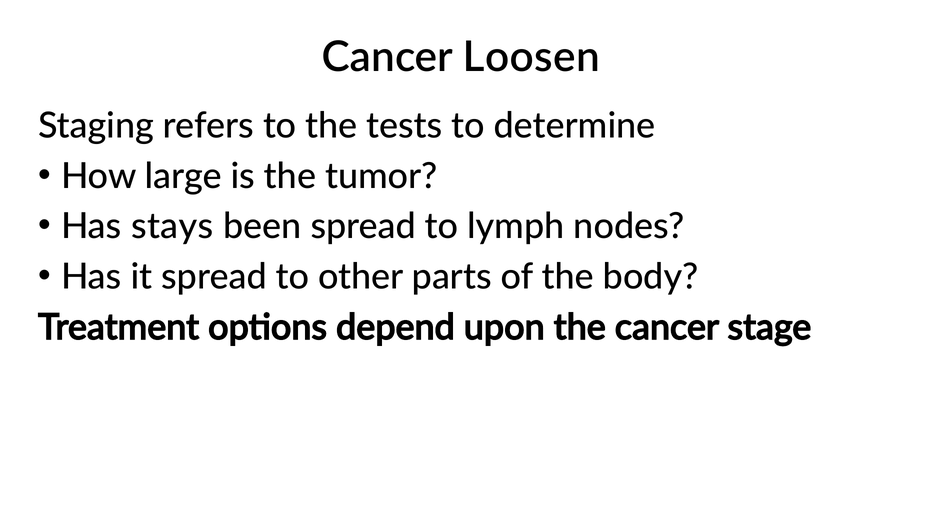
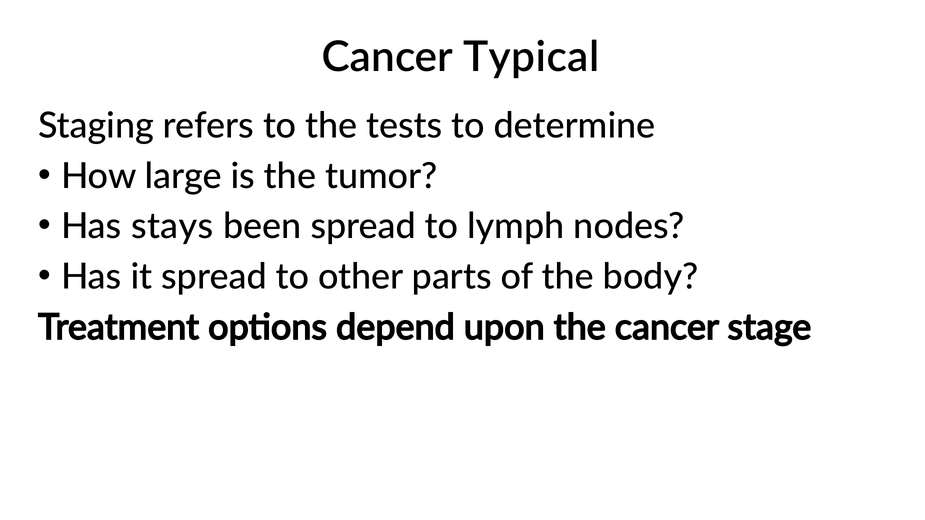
Loosen: Loosen -> Typical (531, 57)
